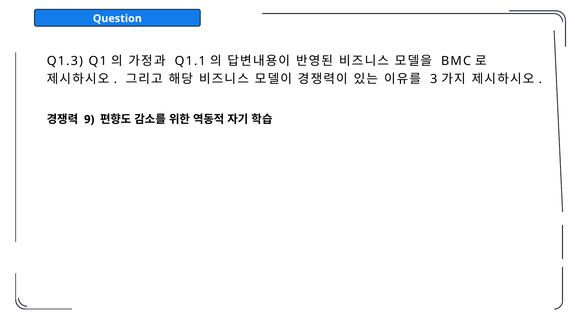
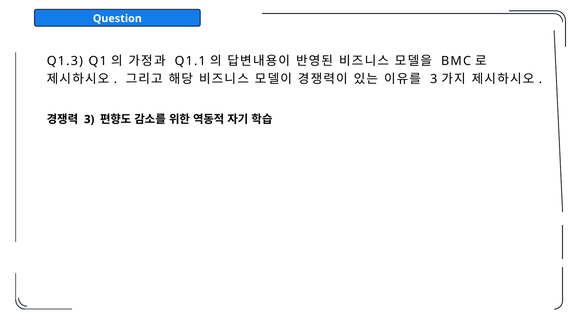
9: 9 -> 3 (89, 119)
